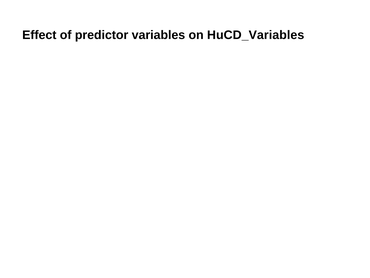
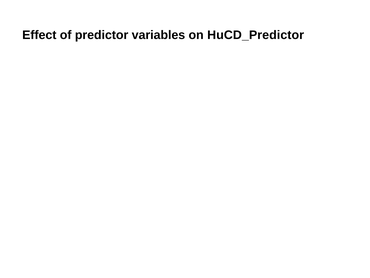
HuCD_Variables: HuCD_Variables -> HuCD_Predictor (256, 35)
